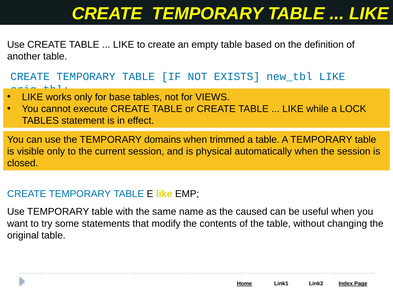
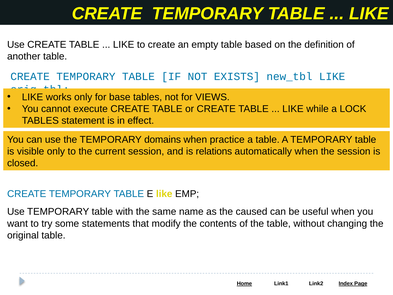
trimmed: trimmed -> practice (227, 140)
physical: physical -> relations (214, 151)
